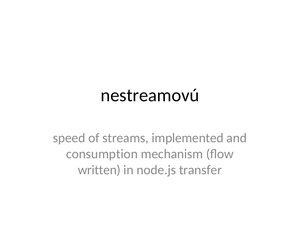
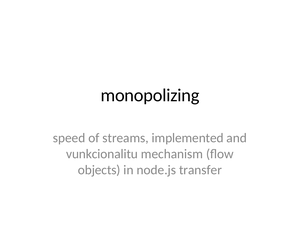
nestreamovú: nestreamovú -> monopolizing (150, 95)
consumption: consumption -> vunkcionalitu (102, 154)
written: written -> objects (99, 170)
